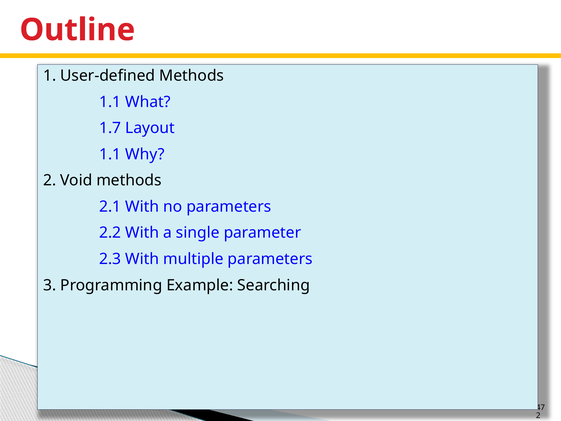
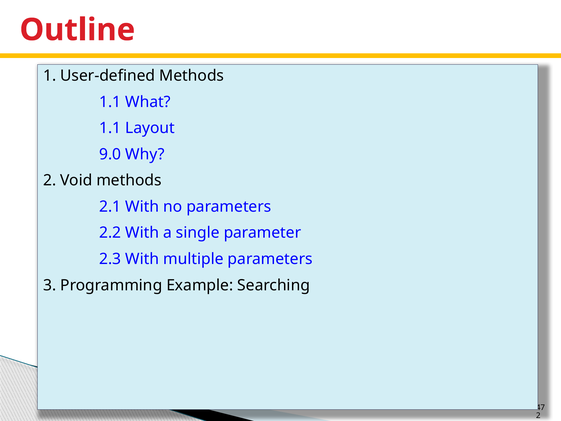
1.7: 1.7 -> 1.1 (110, 128)
1.1: 1.1 -> 9.0 (110, 154)
